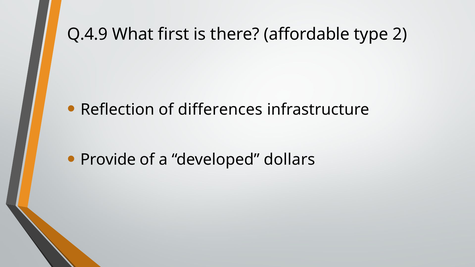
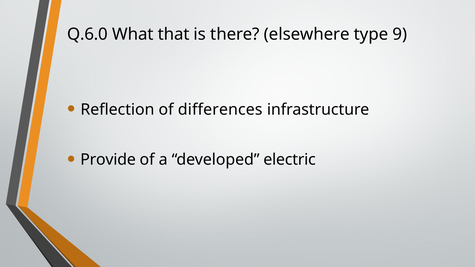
Q.4.9: Q.4.9 -> Q.6.0 (87, 34)
first: first -> that (174, 34)
affordable: affordable -> elsewhere (307, 34)
2: 2 -> 9 (400, 34)
dollars: dollars -> electric (290, 160)
